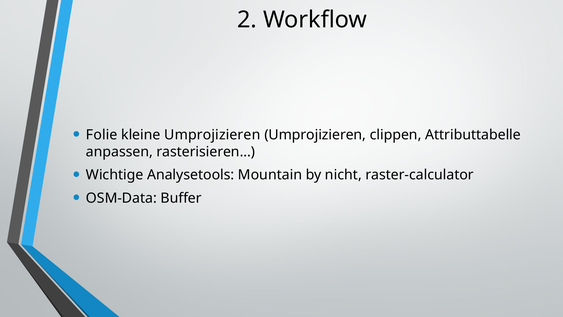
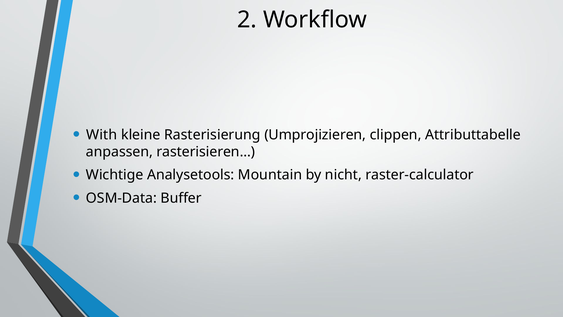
Folie: Folie -> With (102, 135)
kleine Umprojizieren: Umprojizieren -> Rasterisierung (212, 135)
